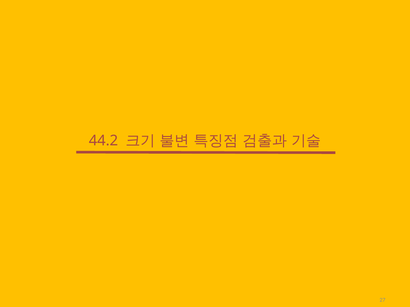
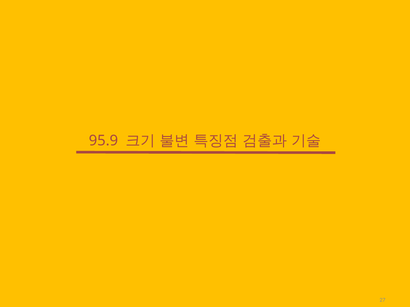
44.2: 44.2 -> 95.9 (103, 141)
